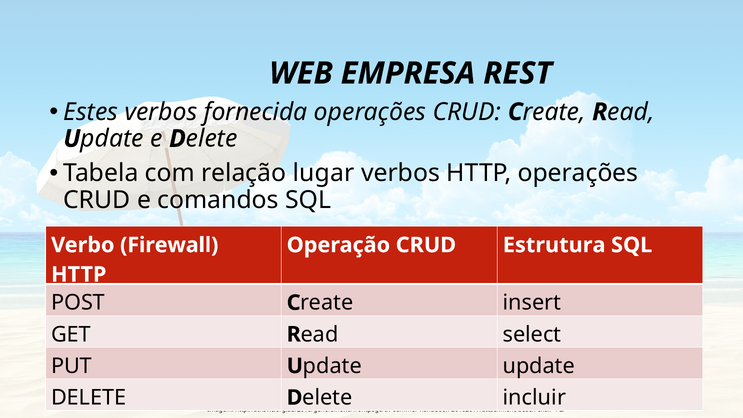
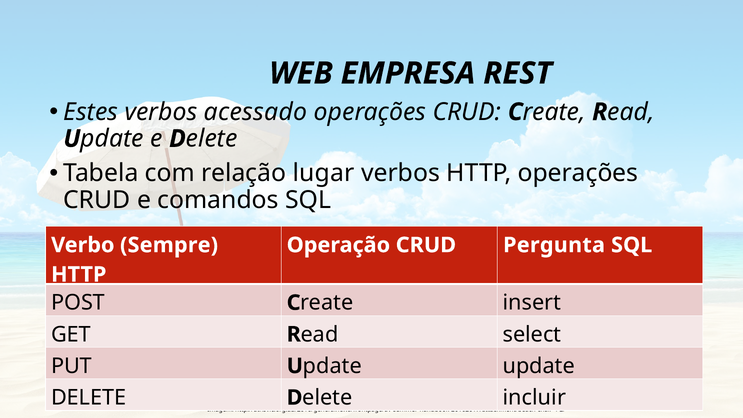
fornecida: fornecida -> acessado (255, 112)
Firewall: Firewall -> Sempre (169, 245)
Estrutura: Estrutura -> Pergunta (554, 245)
